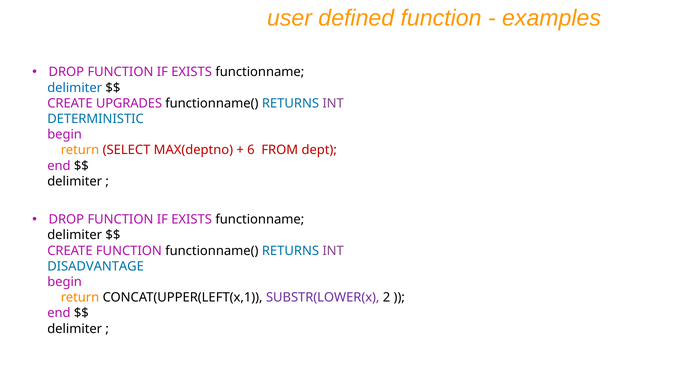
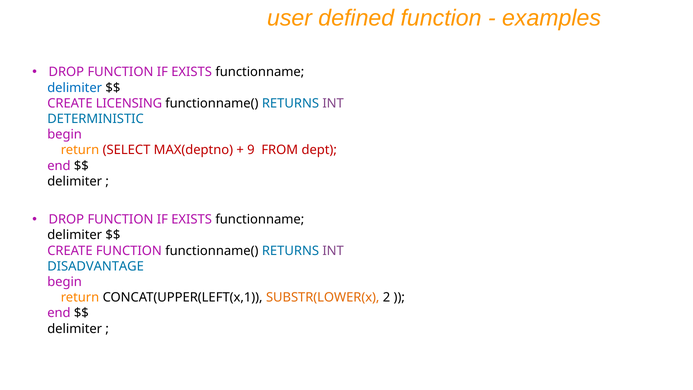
UPGRADES: UPGRADES -> LICENSING (129, 103)
6: 6 -> 9 (251, 150)
SUBSTR(LOWER(x colour: purple -> orange (323, 297)
